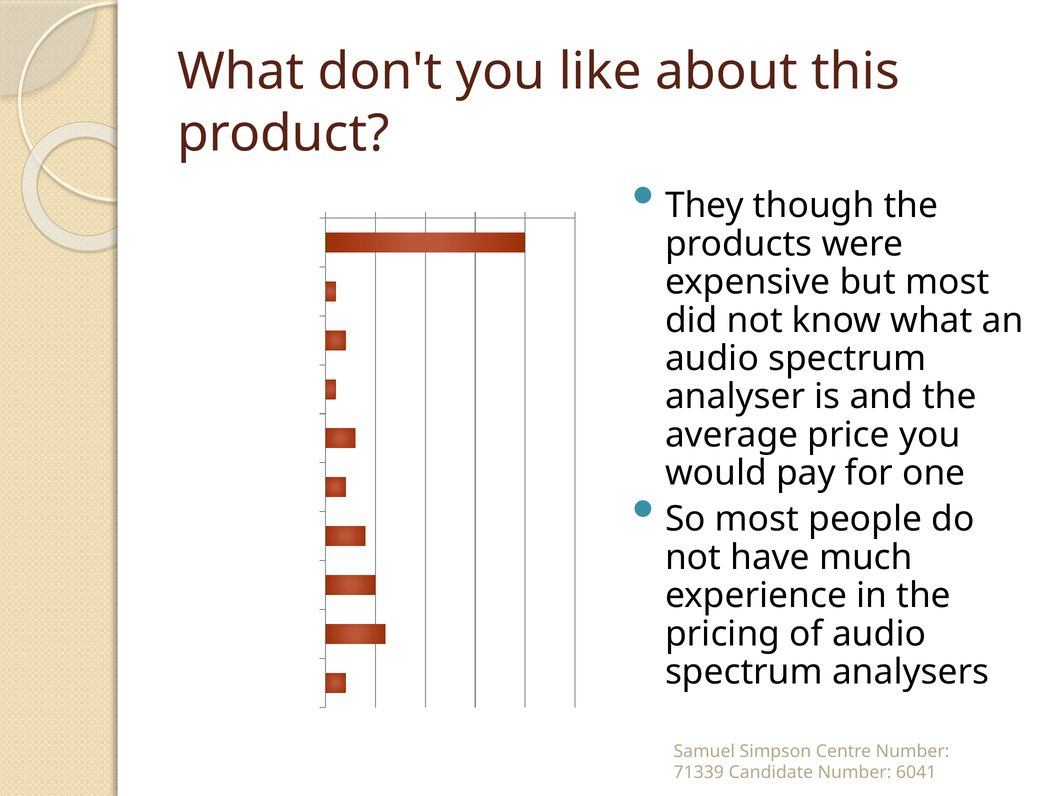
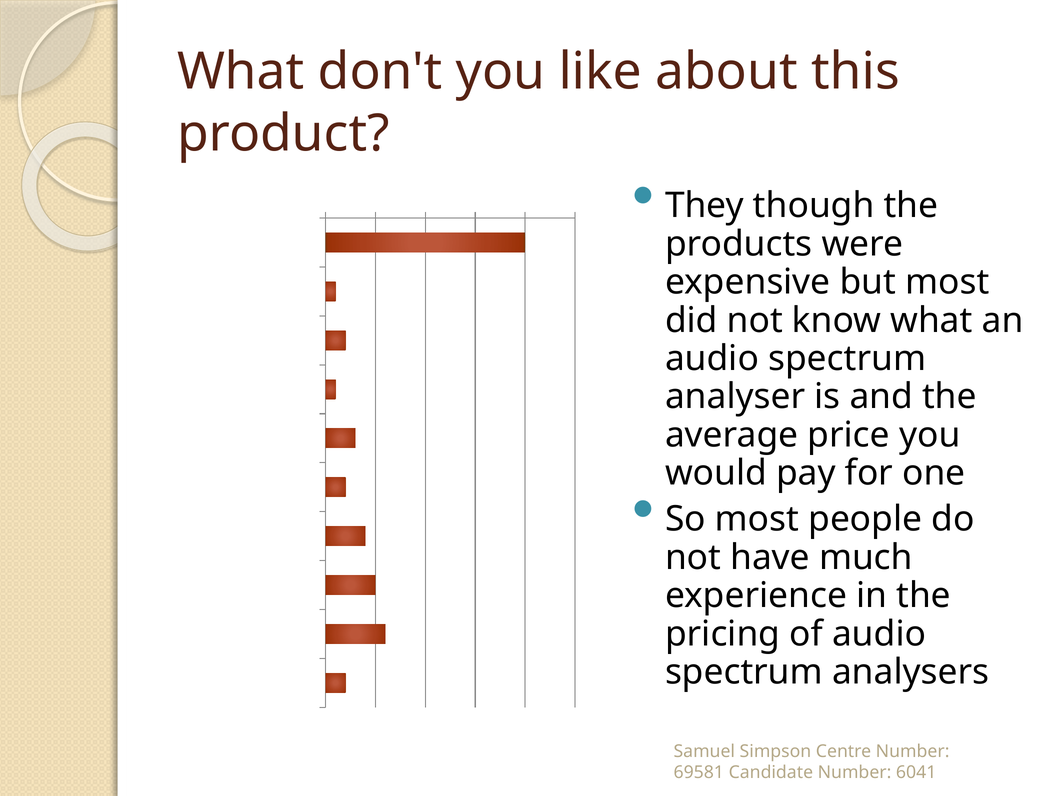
71339: 71339 -> 69581 (699, 772)
